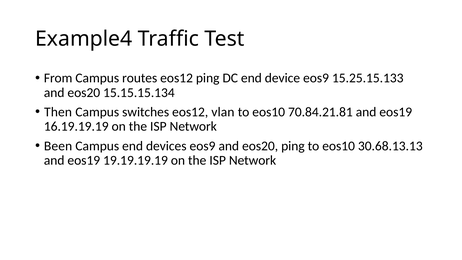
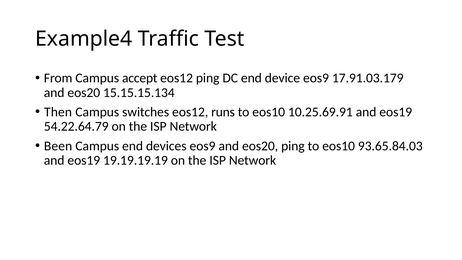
routes: routes -> accept (140, 78)
15.25.15.133: 15.25.15.133 -> 17.91.03.179 (368, 78)
vlan: vlan -> runs (223, 112)
70.84.21.81: 70.84.21.81 -> 10.25.69.91 (320, 112)
16.19.19.19: 16.19.19.19 -> 54.22.64.79 (76, 126)
30.68.13.13: 30.68.13.13 -> 93.65.84.03 (390, 146)
